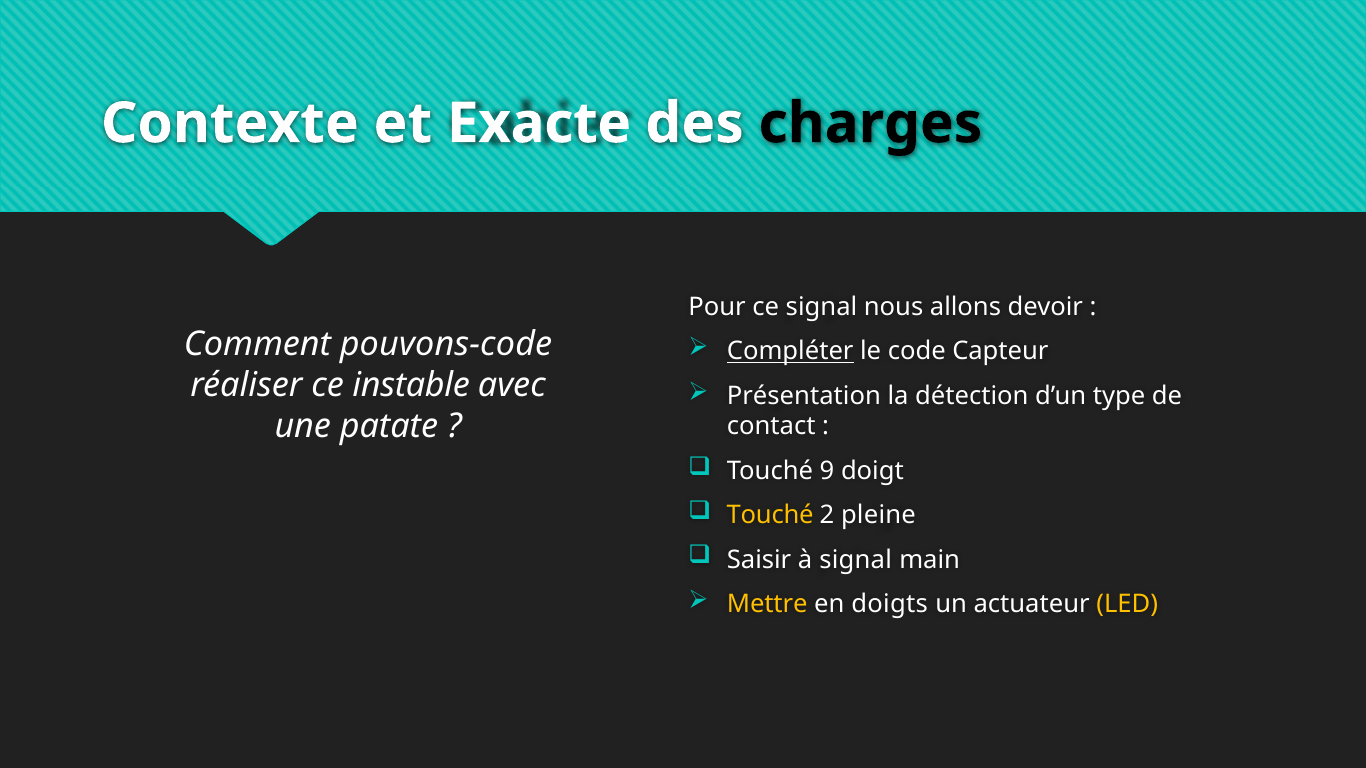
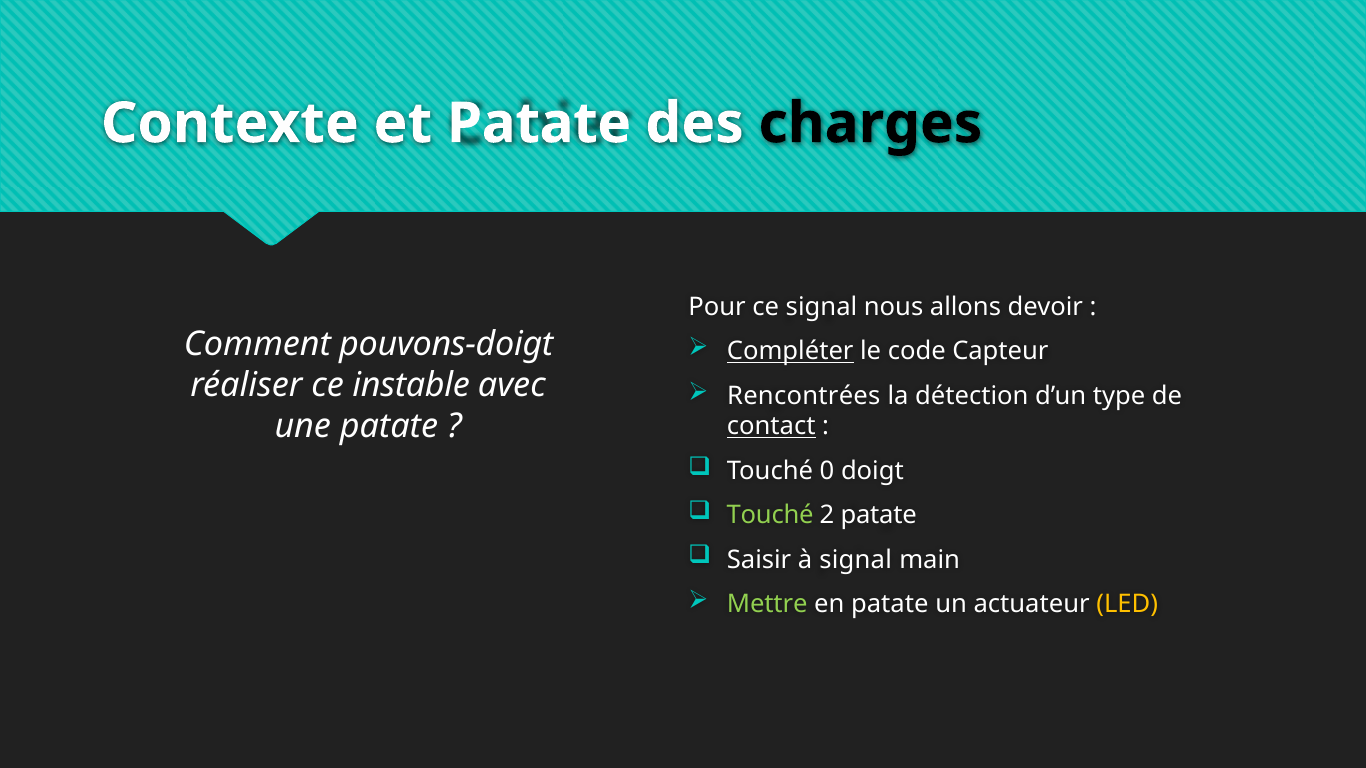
et Exacte: Exacte -> Patate (539, 124)
pouvons-code: pouvons-code -> pouvons-doigt (446, 344)
Présentation: Présentation -> Rencontrées (804, 396)
contact underline: none -> present (771, 427)
9: 9 -> 0 (827, 471)
Touché colour: yellow -> light green (770, 516)
2 pleine: pleine -> patate (879, 516)
Mettre colour: yellow -> light green (767, 604)
en doigts: doigts -> patate (890, 604)
